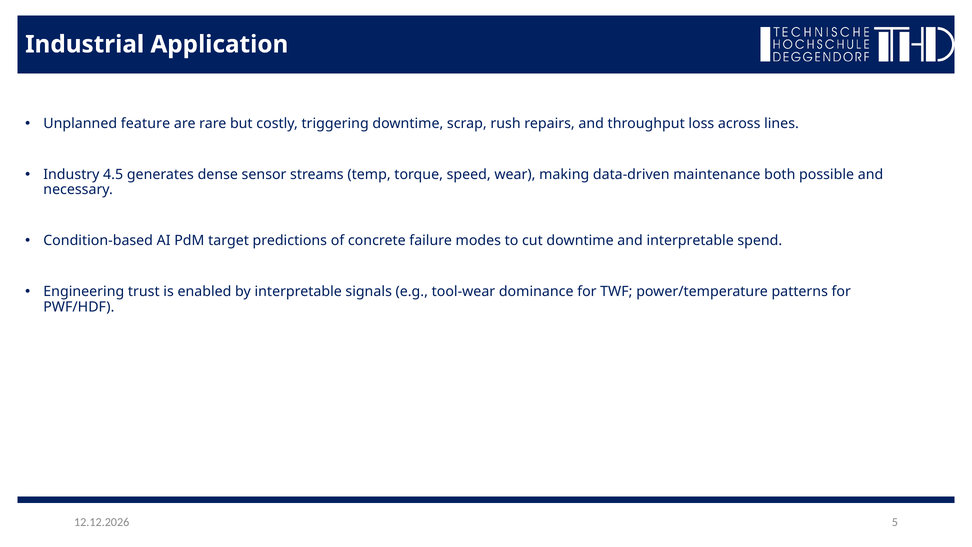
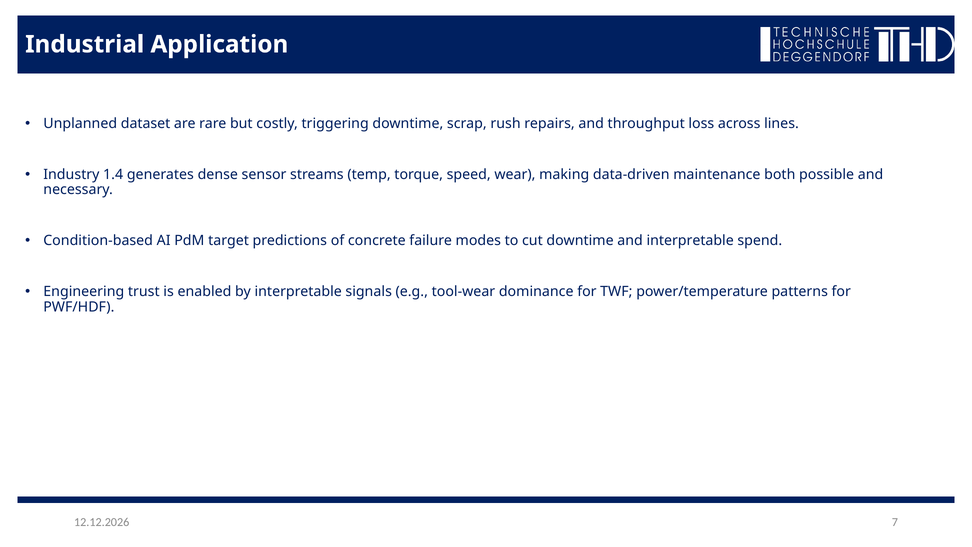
feature: feature -> dataset (146, 123)
4.5: 4.5 -> 1.4 (113, 174)
5: 5 -> 7 (895, 522)
